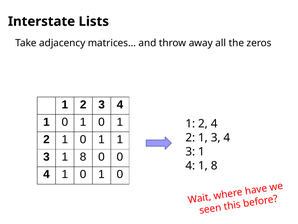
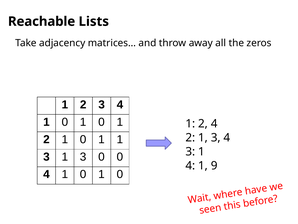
Interstate: Interstate -> Reachable (42, 21)
3 1 8: 8 -> 3 (83, 157)
4 1 8: 8 -> 9 (214, 165)
